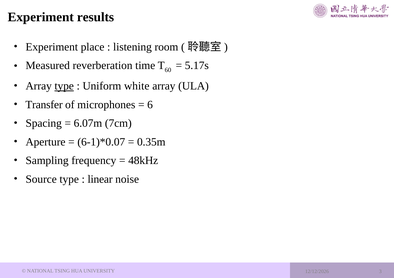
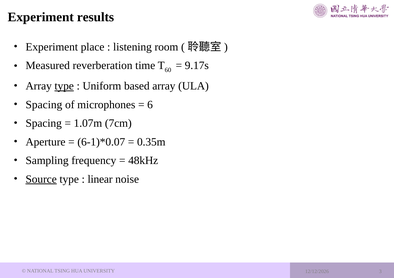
5.17s: 5.17s -> 9.17s (197, 66)
white: white -> based (137, 86)
Transfer: Transfer -> Spacing (44, 105)
6.07m: 6.07m -> 1.07m (88, 124)
Source underline: none -> present (41, 180)
